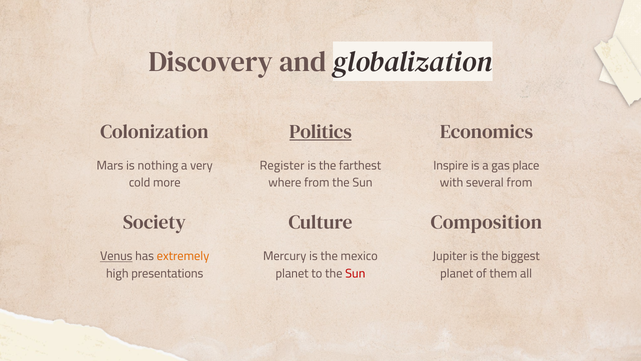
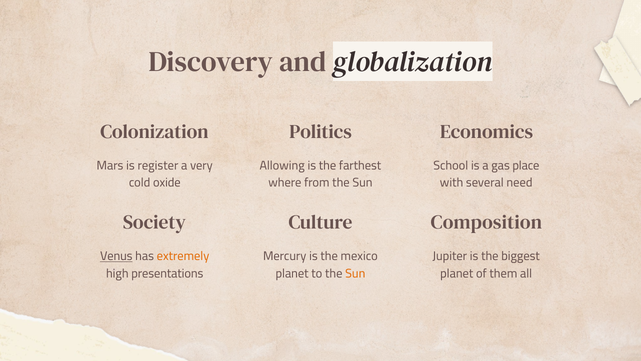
Politics underline: present -> none (321, 131)
nothing: nothing -> register (158, 165)
Register: Register -> Allowing (282, 165)
Inspire: Inspire -> School (451, 165)
more: more -> oxide (167, 182)
several from: from -> need (520, 182)
Sun colour: red -> orange (355, 273)
